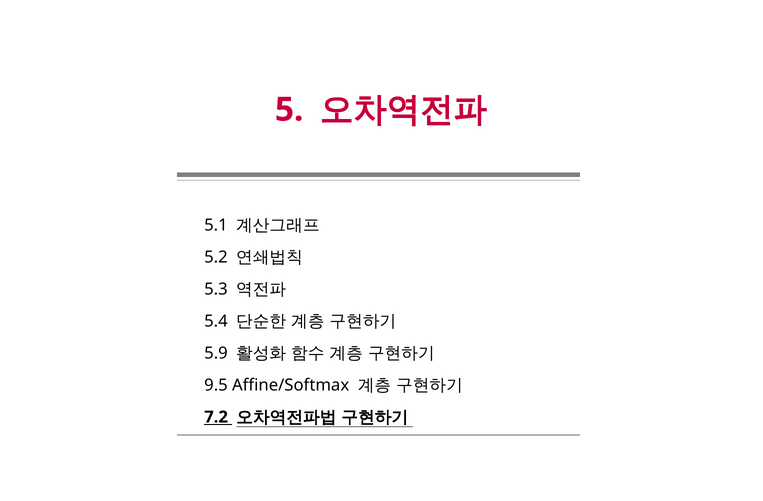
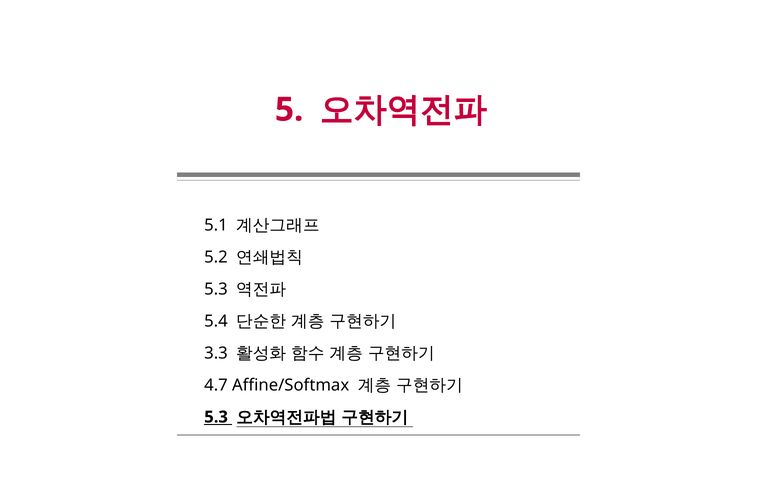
5.9: 5.9 -> 3.3 (216, 353)
9.5: 9.5 -> 4.7 (216, 385)
7.2: 7.2 -> 5.3 (216, 417)
